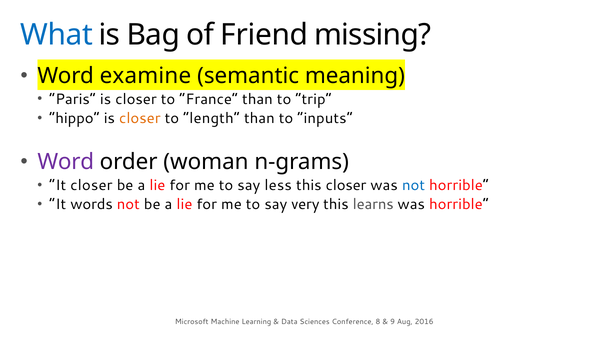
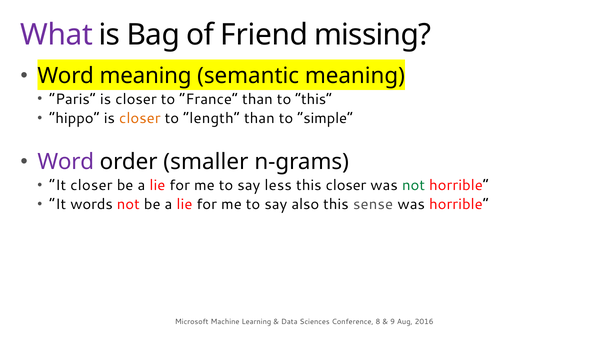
What colour: blue -> purple (57, 35)
Word examine: examine -> meaning (146, 76)
to trip: trip -> this (314, 99)
inputs: inputs -> simple (325, 118)
woman: woman -> smaller (206, 162)
not colour: blue -> green (414, 185)
very: very -> also (305, 204)
learns: learns -> sense (373, 204)
